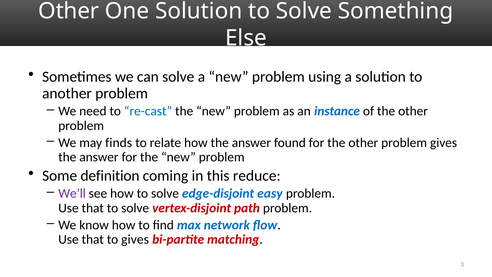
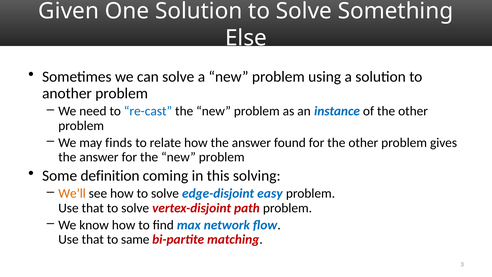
Other: Other -> Given (69, 11)
reduce: reduce -> solving (257, 176)
We’ll colour: purple -> orange (72, 193)
to gives: gives -> same (135, 239)
